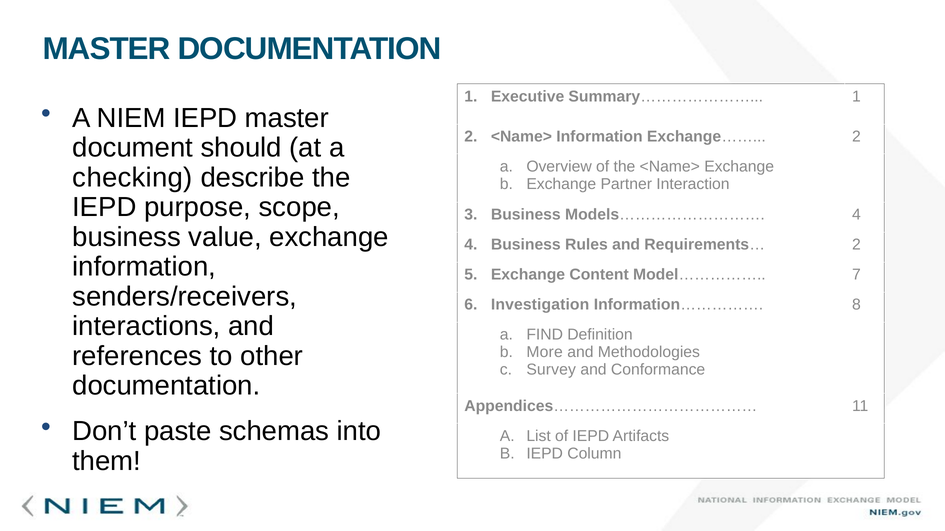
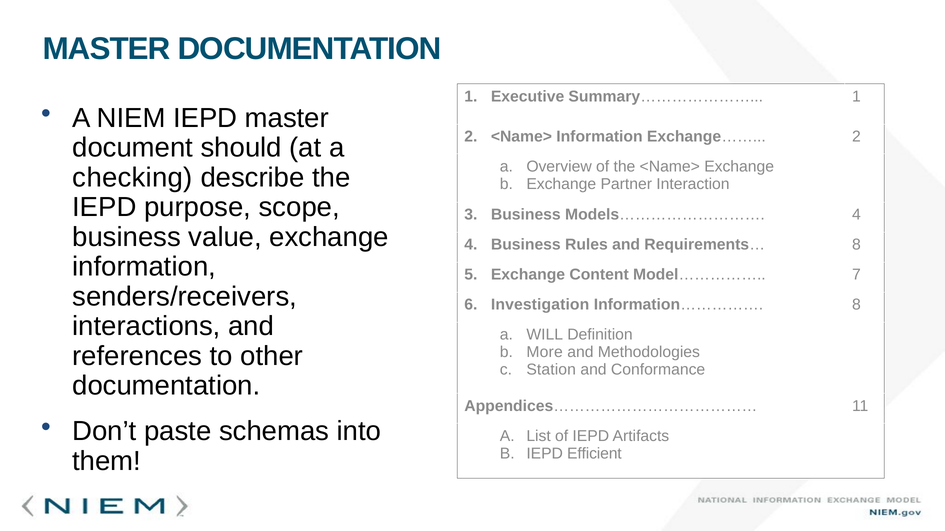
Requirements… 2: 2 -> 8 (856, 245)
FIND: FIND -> WILL (545, 335)
Survey: Survey -> Station (551, 370)
Column: Column -> Efficient (594, 454)
